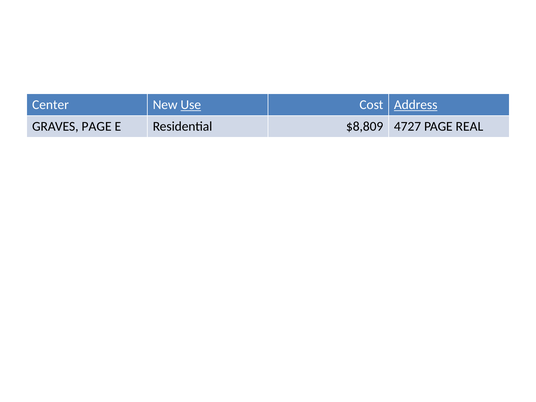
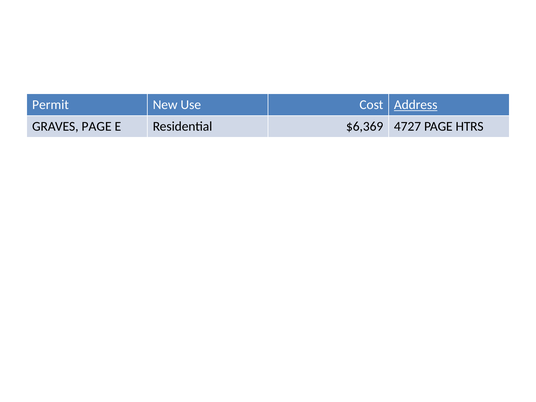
Center: Center -> Permit (51, 105)
Use underline: present -> none (191, 105)
$8,809: $8,809 -> $6,369 (365, 127)
REAL: REAL -> HTRS (470, 127)
